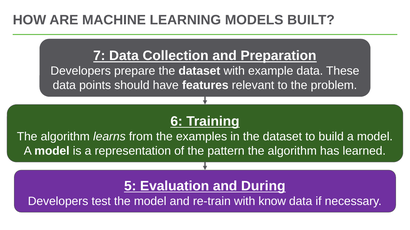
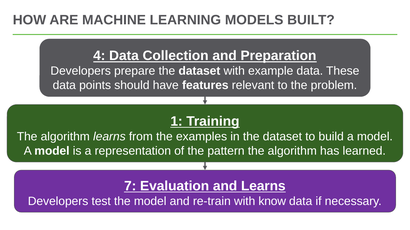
7: 7 -> 4 (99, 56)
6: 6 -> 1 (176, 122)
5: 5 -> 7 (130, 187)
and During: During -> Learns (263, 187)
